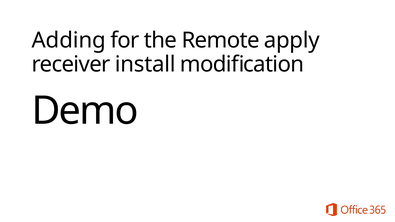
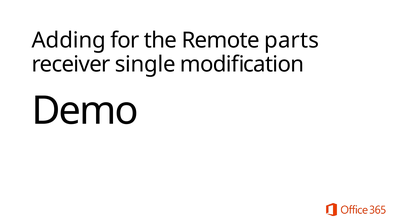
apply: apply -> parts (292, 40)
install: install -> single (145, 64)
